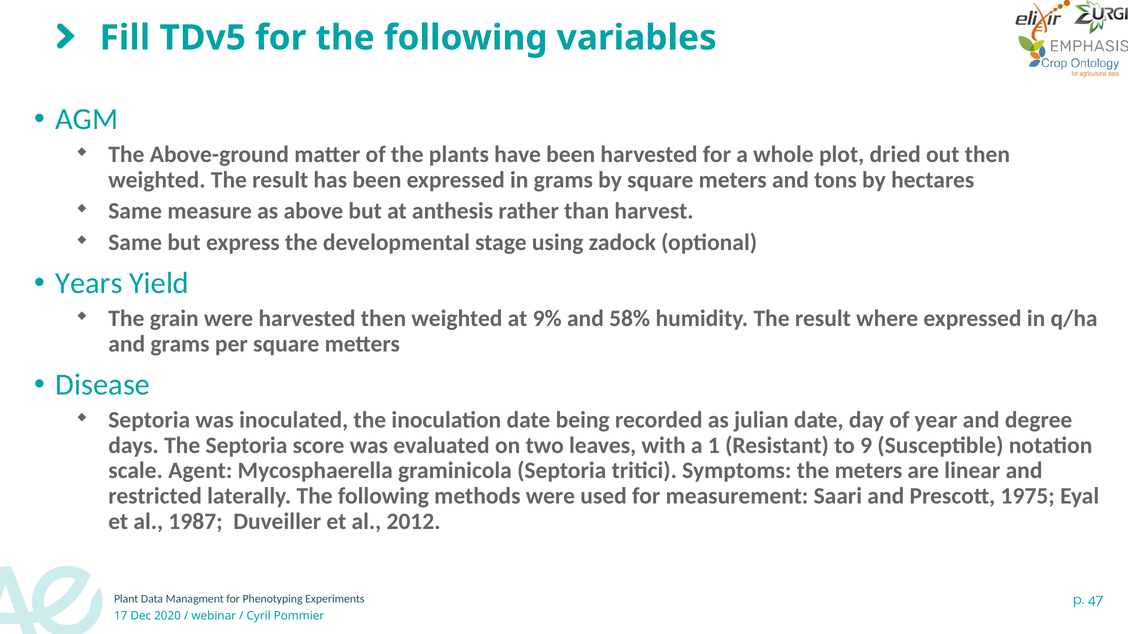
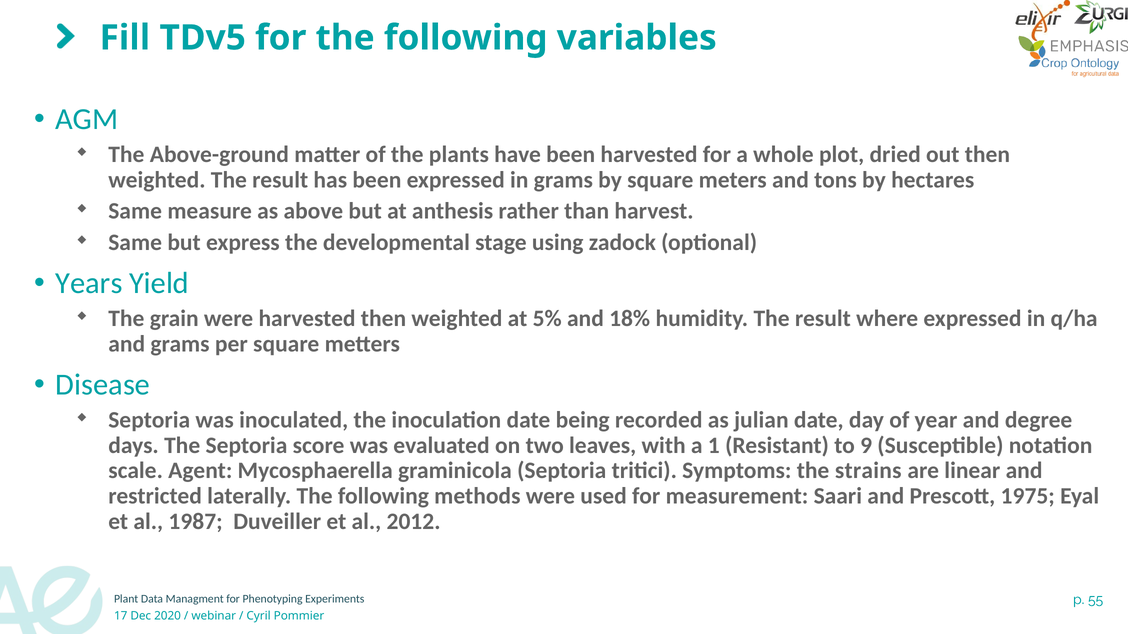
9%: 9% -> 5% (547, 319)
58%: 58% -> 18% (630, 319)
the meters: meters -> strains (868, 471)
47: 47 -> 55 (1096, 600)
